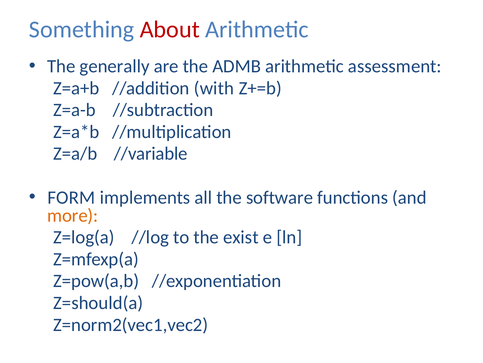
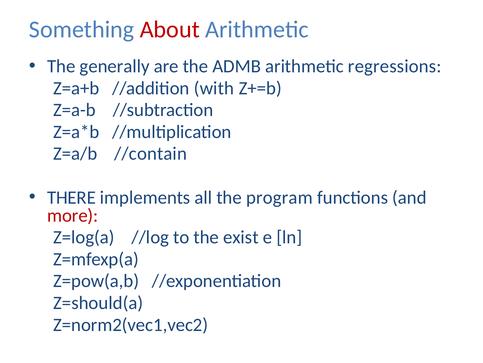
assessment: assessment -> regressions (395, 66)
//variable: //variable -> //contain (151, 153)
FORM: FORM -> THERE (71, 197)
software: software -> program (279, 197)
more colour: orange -> red (73, 215)
